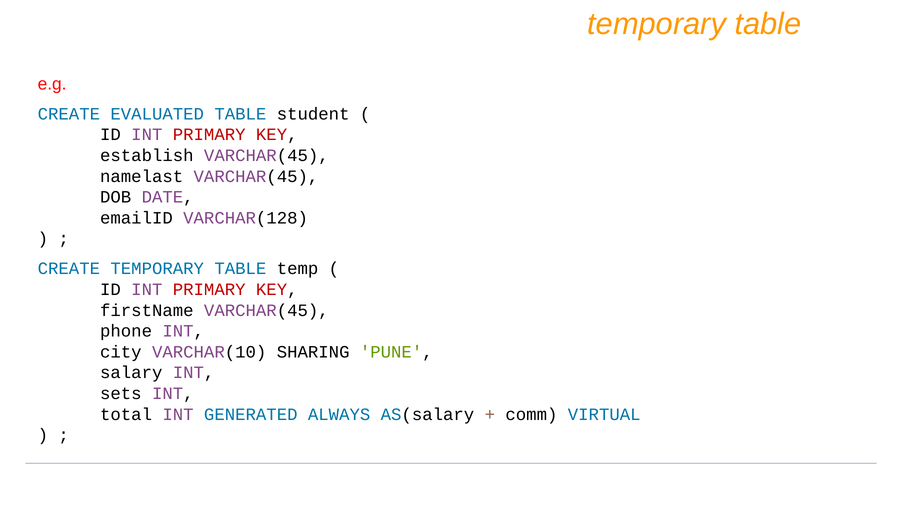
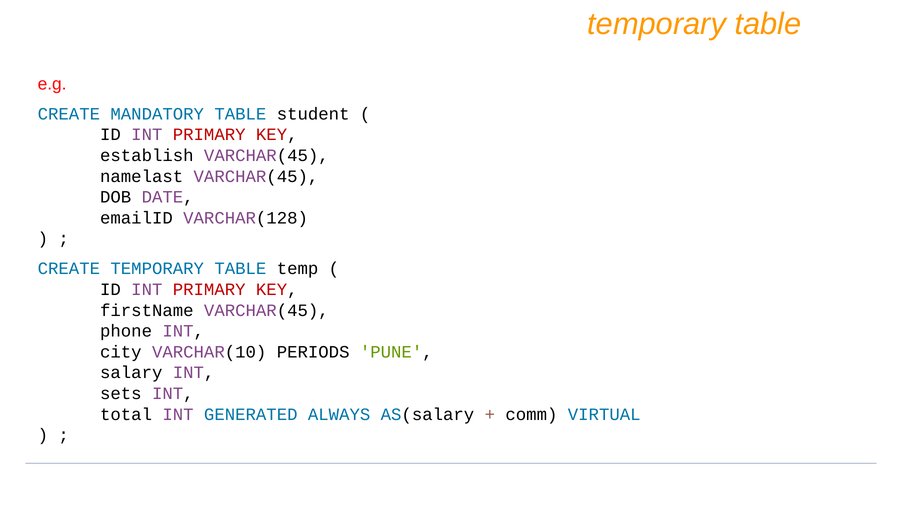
EVALUATED: EVALUATED -> MANDATORY (157, 114)
SHARING: SHARING -> PERIODS (313, 352)
